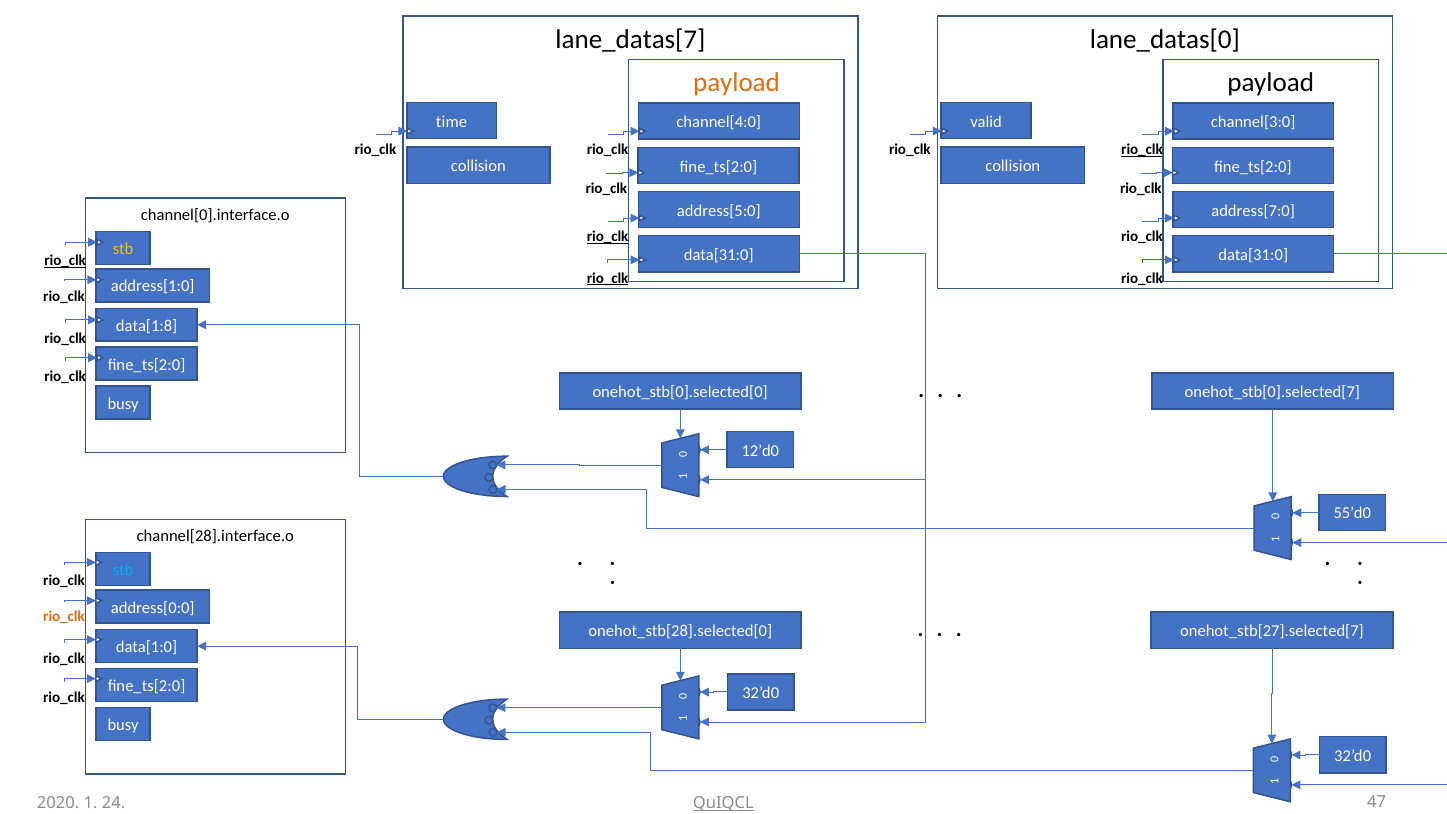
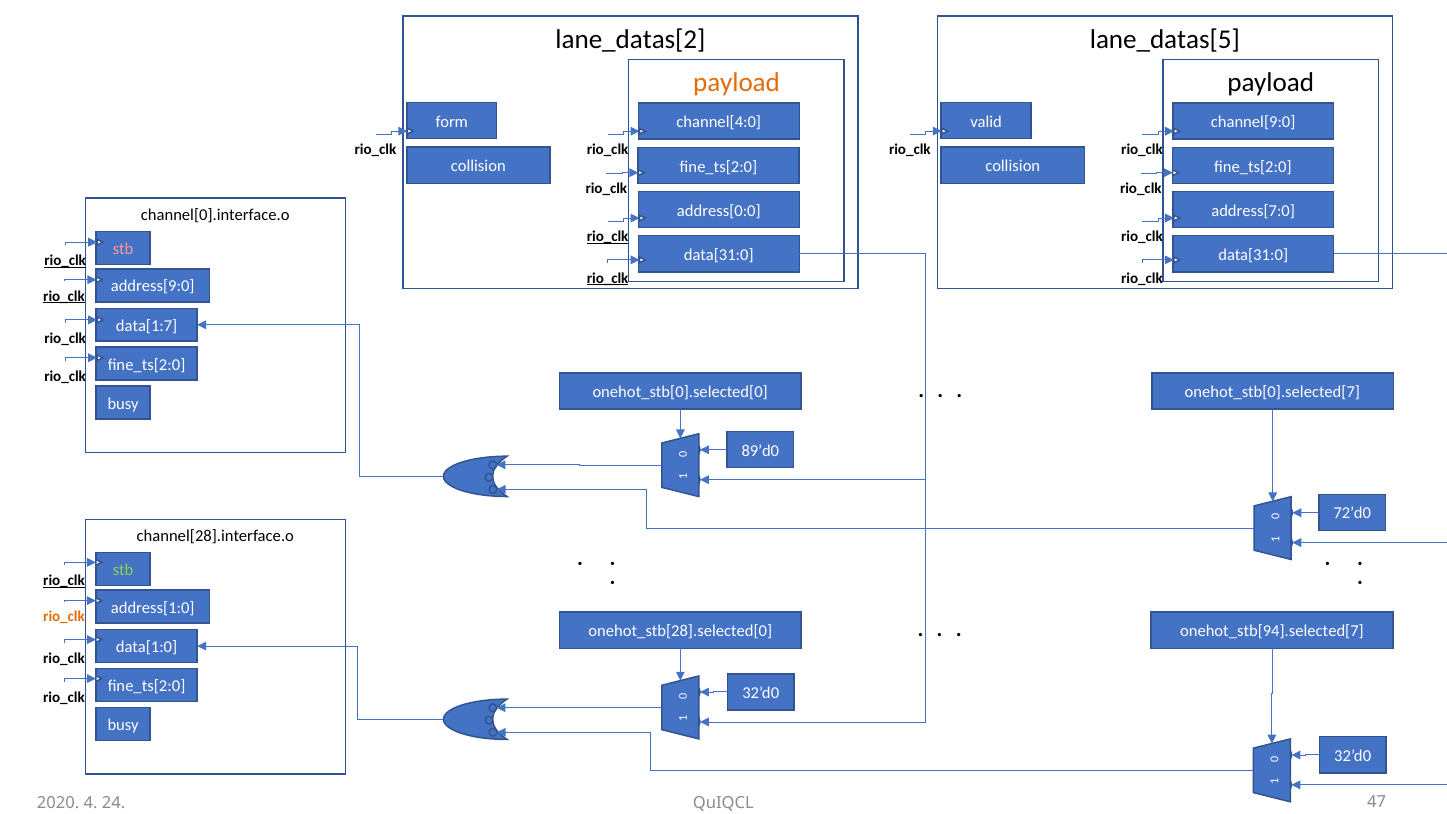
lane_datas[7: lane_datas[7 -> lane_datas[2 (630, 39)
lane_datas[0: lane_datas[0 -> lane_datas[5 (1165, 39)
time: time -> form (452, 122)
channel[3:0: channel[3:0 -> channel[9:0 (1253, 122)
rio_clk underline: present -> none (1142, 150)
address[5:0: address[5:0 -> address[0:0 (719, 211)
stb colour: yellow -> pink (123, 249)
address[1:0: address[1:0 -> address[9:0 (153, 286)
rio_clk underline: none -> present (64, 296)
data[1:8: data[1:8 -> data[1:7 (147, 326)
12’d0: 12’d0 -> 89’d0 (760, 451)
55’d0: 55’d0 -> 72’d0 (1352, 513)
stb colour: light blue -> light green (123, 570)
rio_clk underline: none -> present (64, 581)
address[0:0: address[0:0 -> address[1:0 (153, 608)
onehot_stb[27].selected[7: onehot_stb[27].selected[7 -> onehot_stb[94].selected[7 (1272, 631)
2020 1: 1 -> 4 (91, 803)
QuIQCL underline: present -> none (723, 803)
